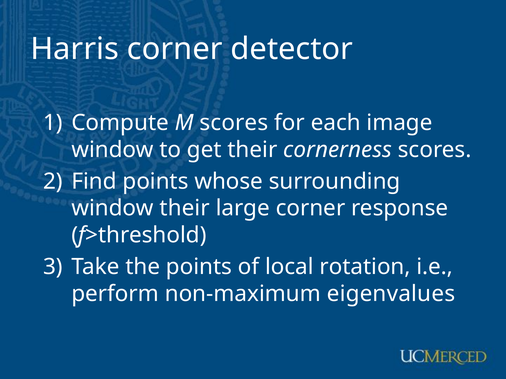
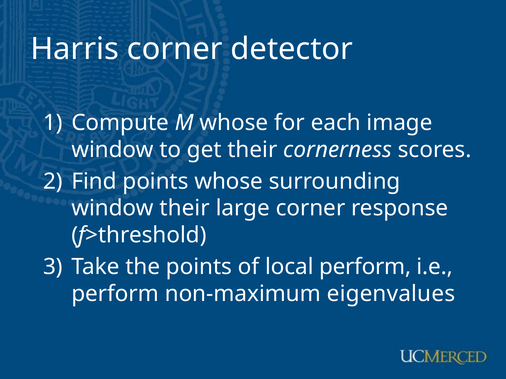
M scores: scores -> whose (234, 123)
local rotation: rotation -> perform (365, 267)
